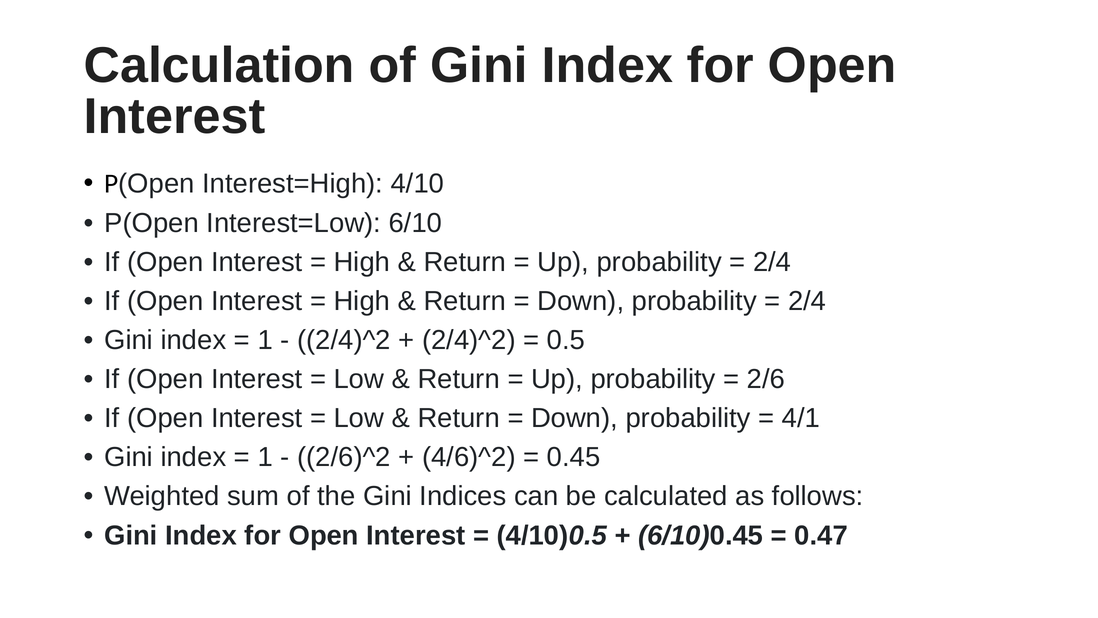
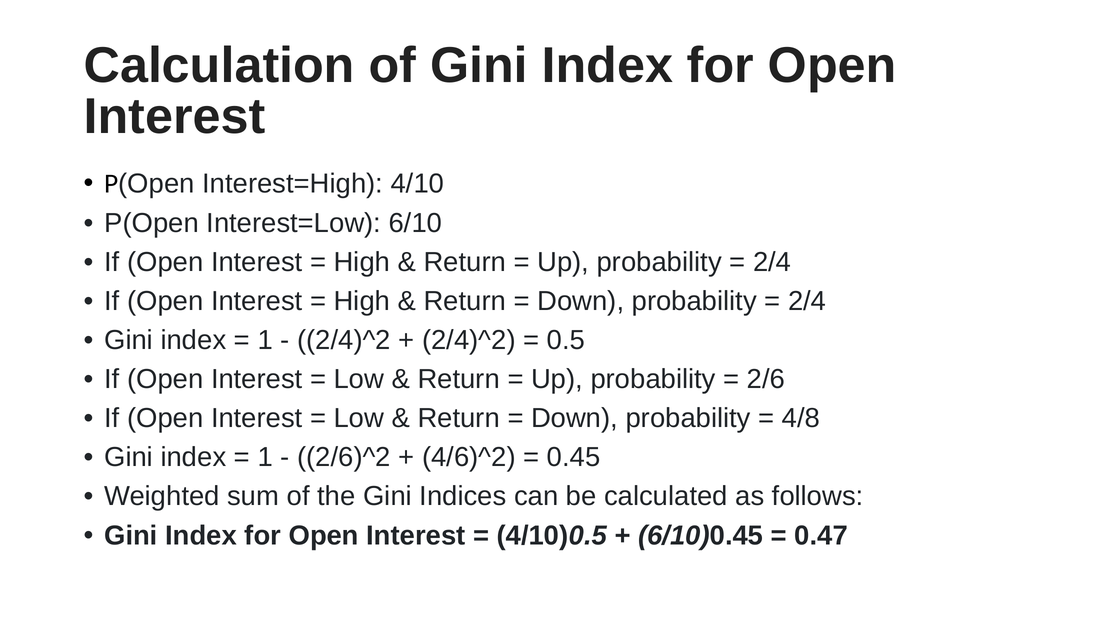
4/1: 4/1 -> 4/8 (801, 418)
